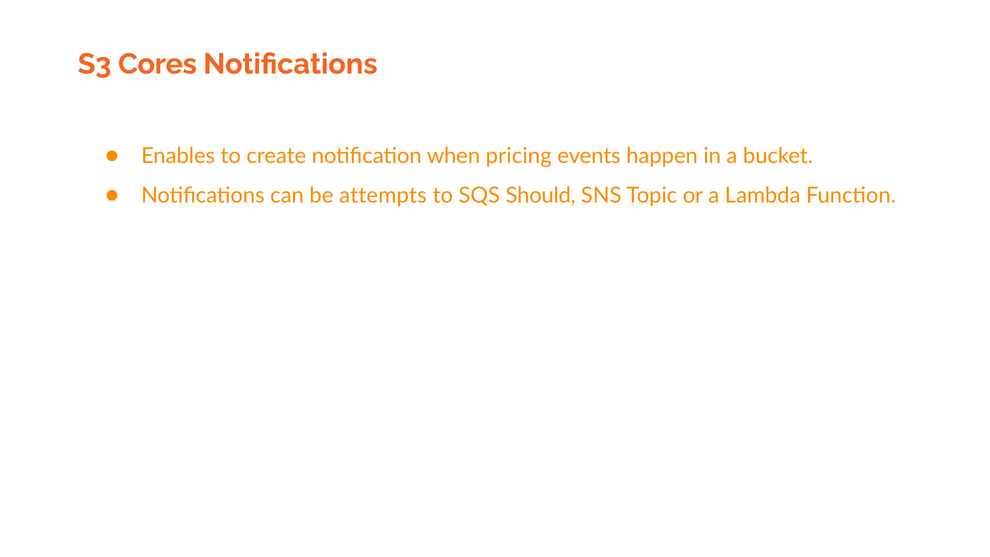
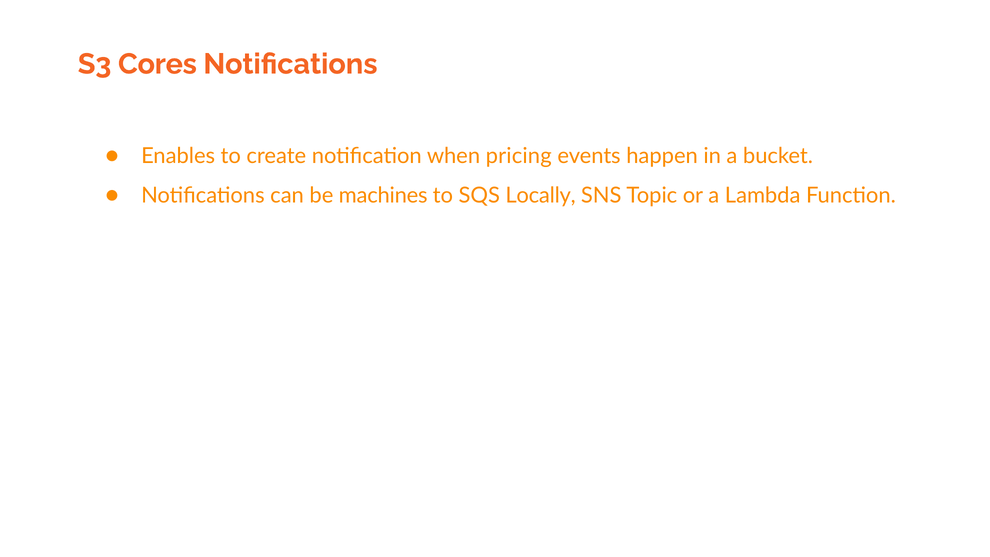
attempts: attempts -> machines (383, 195)
Should: Should -> Locally (541, 195)
